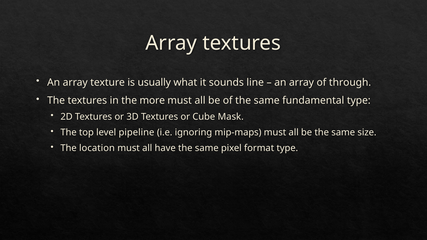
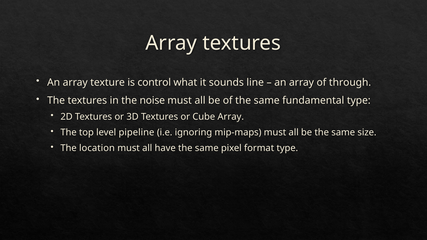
usually: usually -> control (154, 82)
more: more -> noise (152, 101)
Cube Mask: Mask -> Array (231, 117)
